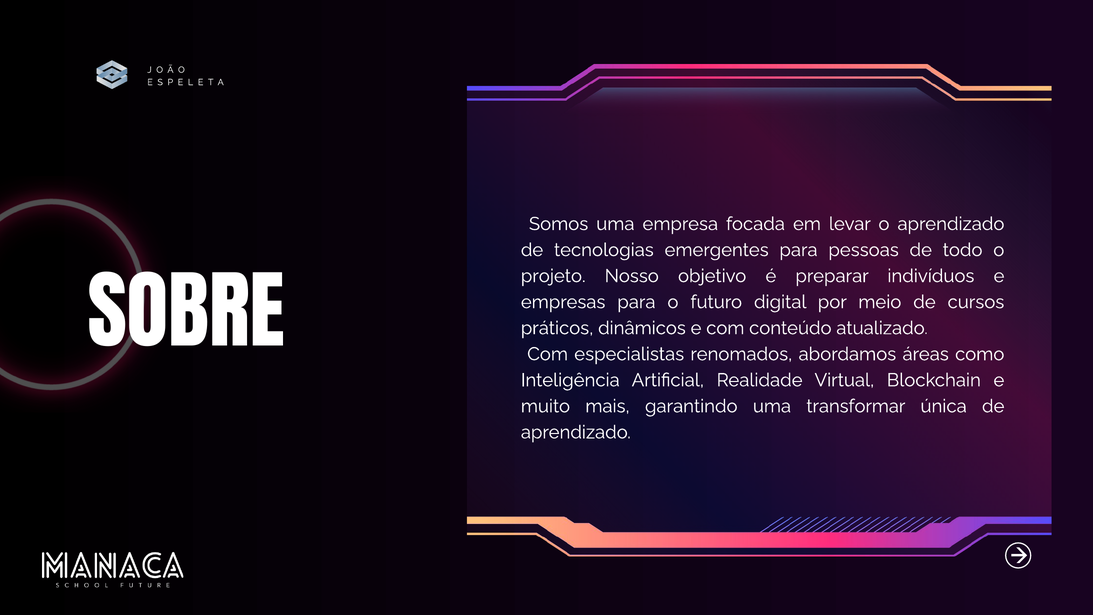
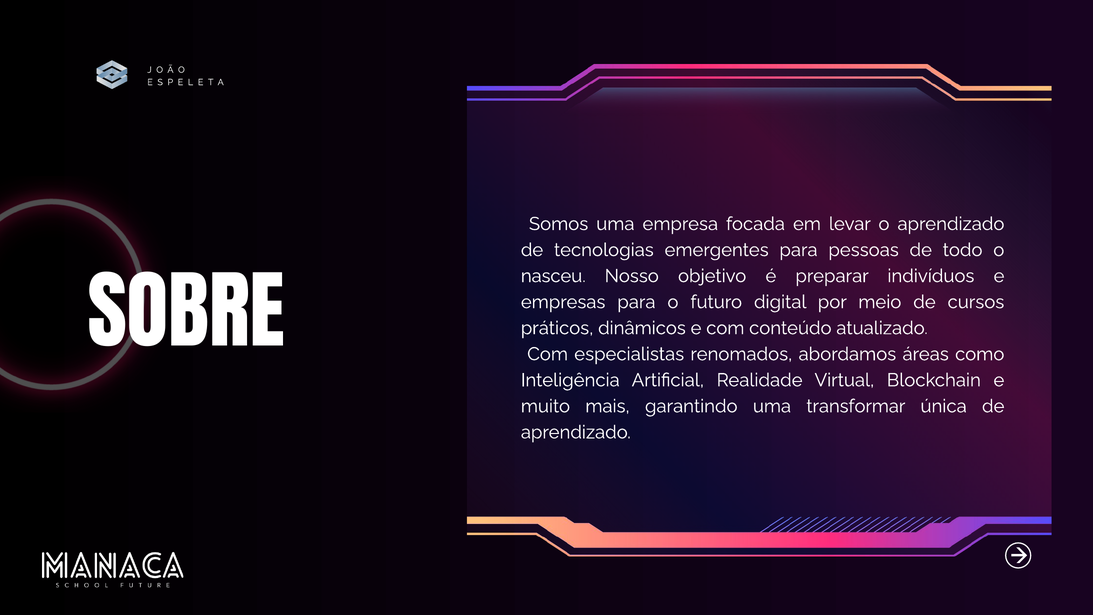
projeto: projeto -> nasceu (553, 276)
